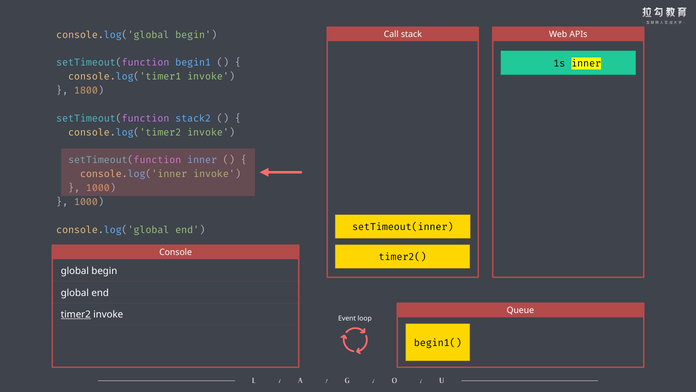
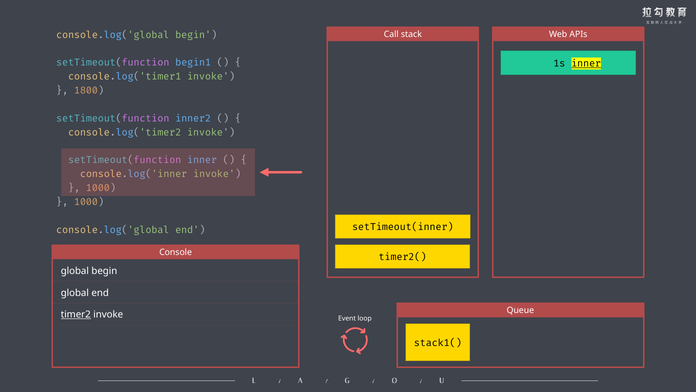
inner underline: none -> present (586, 63)
stack2: stack2 -> inner2 (193, 118)
begin1(: begin1( -> stack1( (438, 343)
